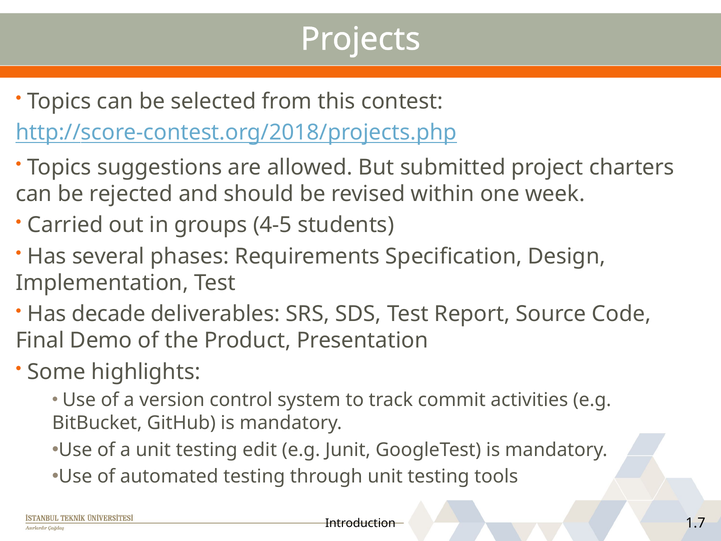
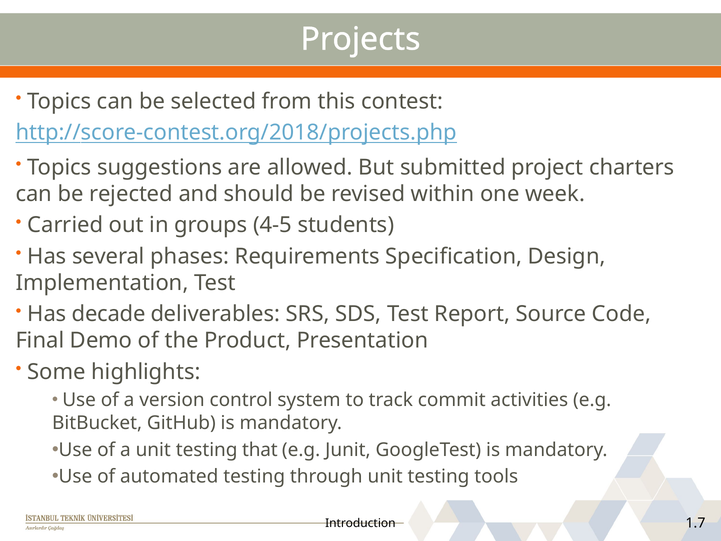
edit: edit -> that (260, 450)
